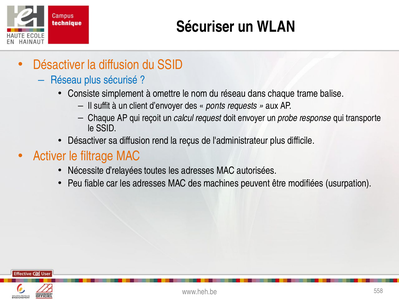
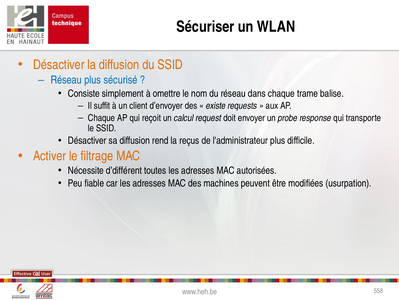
ponts: ponts -> existe (216, 106)
d’relayées: d’relayées -> d’différent (124, 170)
